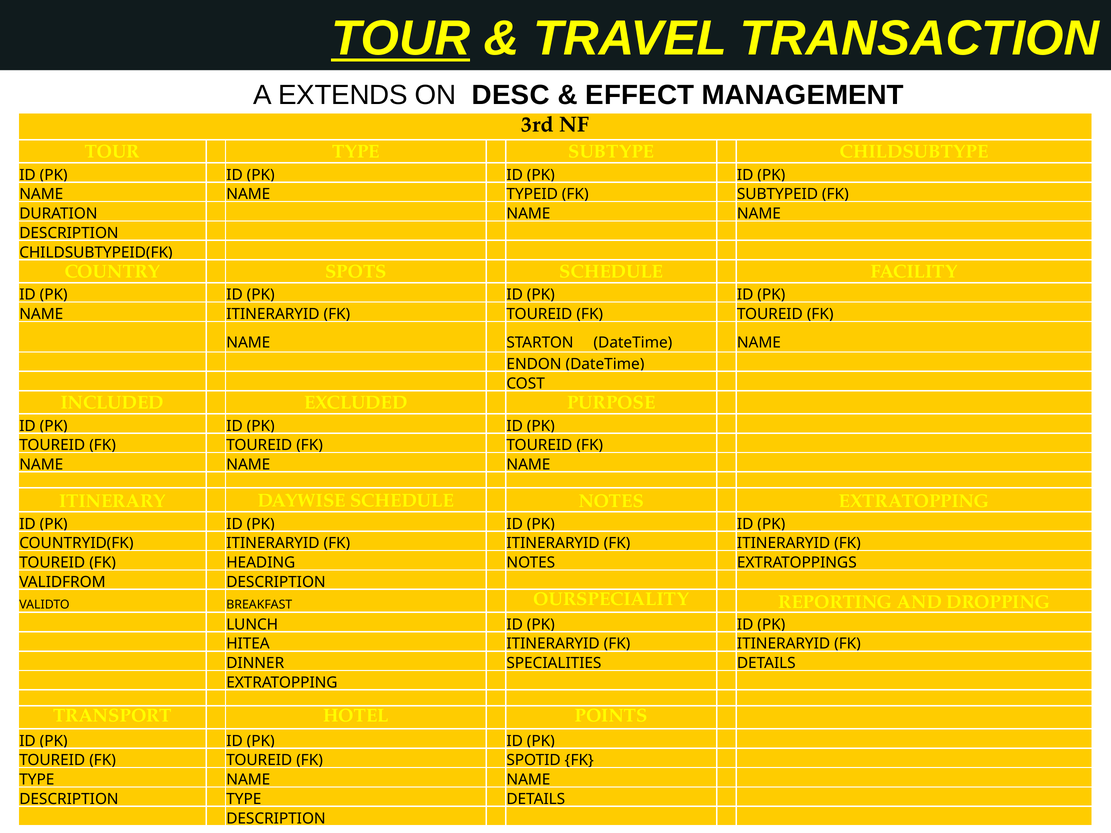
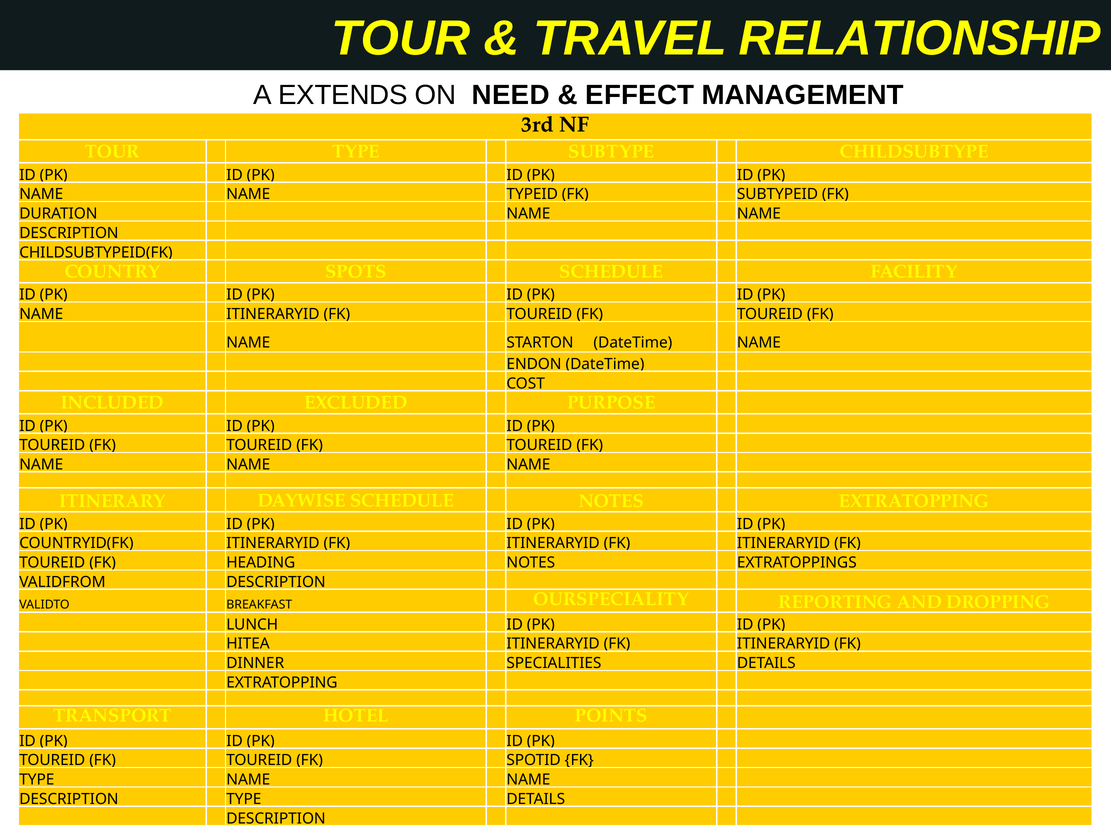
TOUR underline: present -> none (401, 39)
TRANSACTION: TRANSACTION -> RELATIONSHIP (920, 39)
DESC: DESC -> NEED (511, 95)
